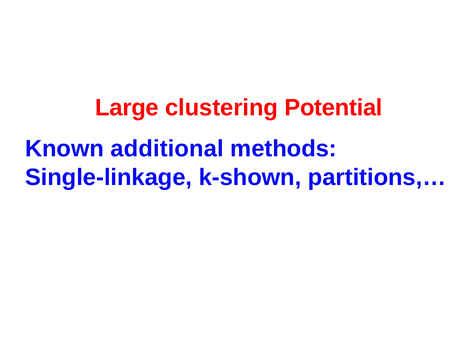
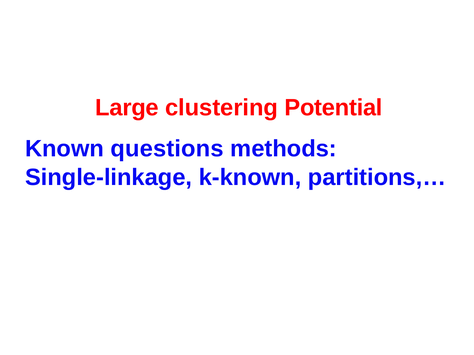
additional: additional -> questions (167, 149)
k-shown: k-shown -> k-known (250, 177)
